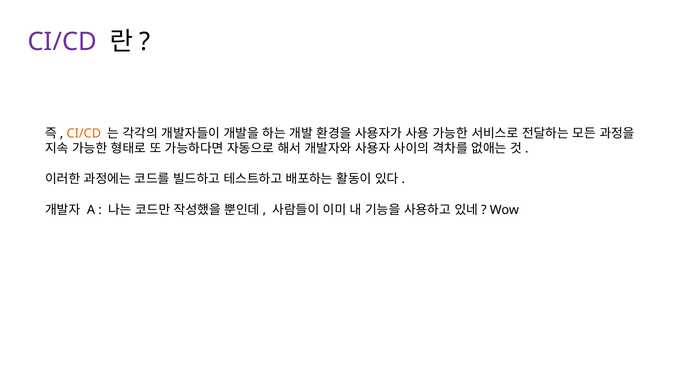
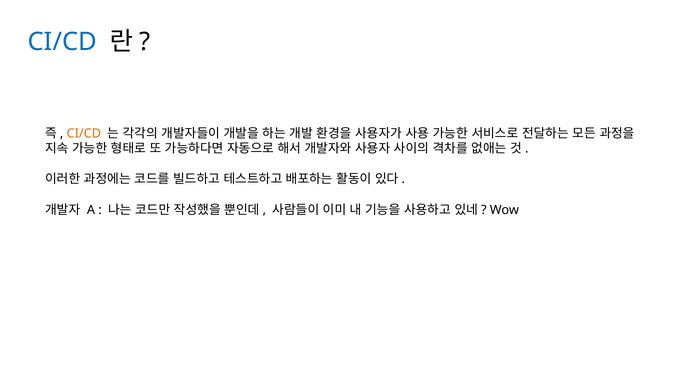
CI/CD colour: purple -> blue (62, 42)
